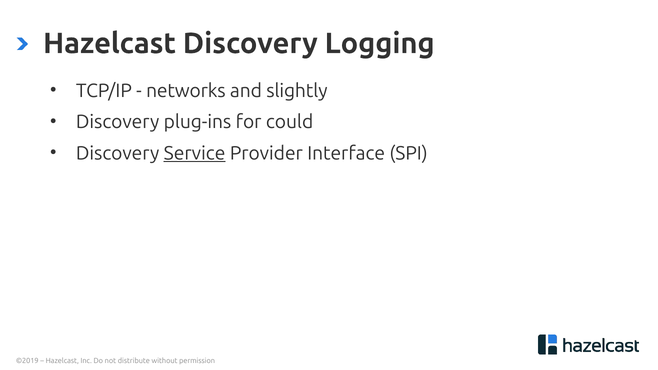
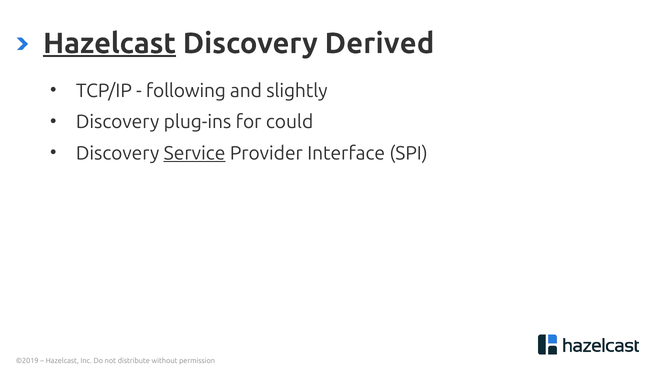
Hazelcast underline: none -> present (109, 43)
Logging: Logging -> Derived (379, 43)
networks: networks -> following (186, 91)
